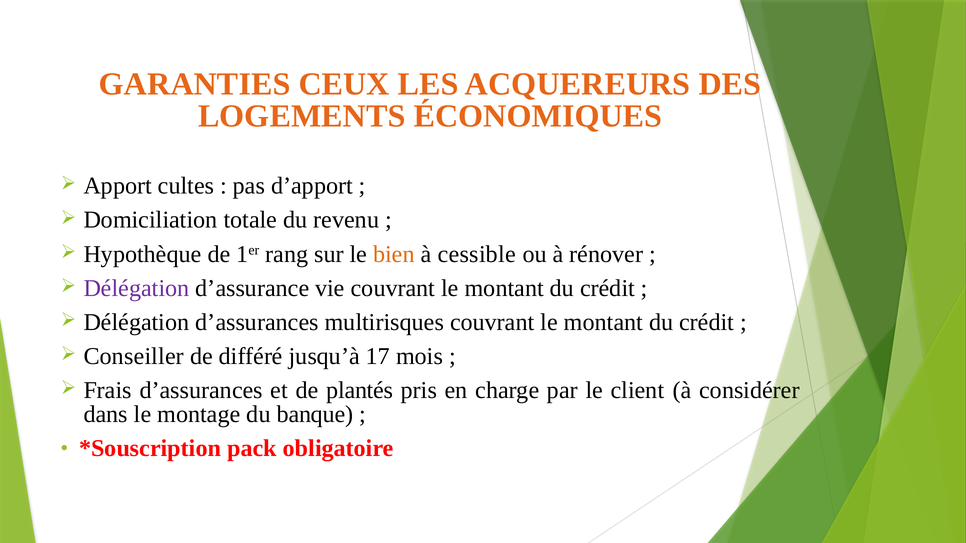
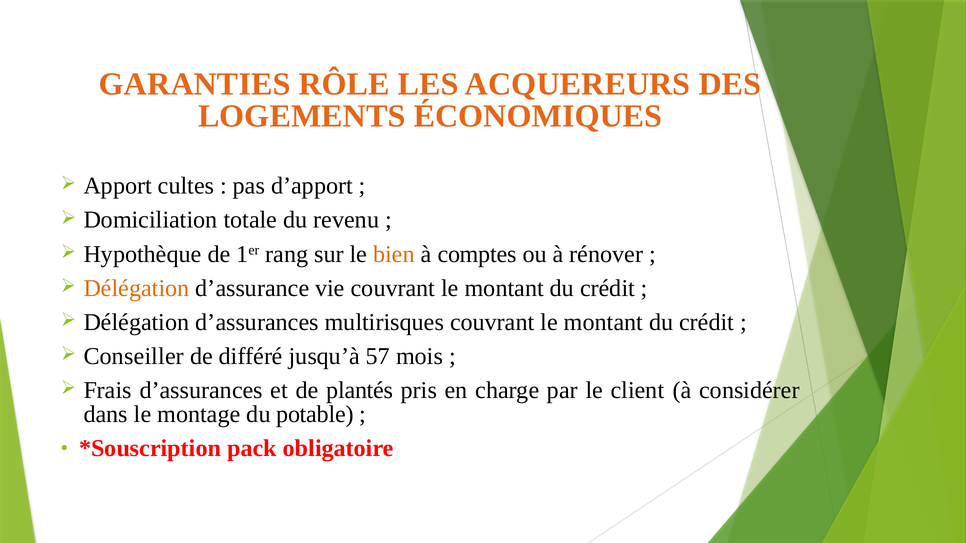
CEUX: CEUX -> RÔLE (344, 84)
cessible: cessible -> comptes (477, 254)
Délégation colour: purple -> orange (136, 288)
17: 17 -> 57 (378, 356)
banque: banque -> potable (315, 415)
